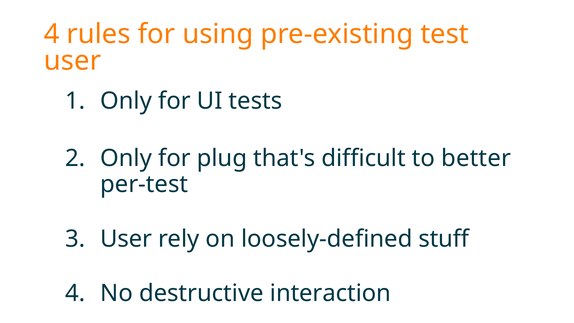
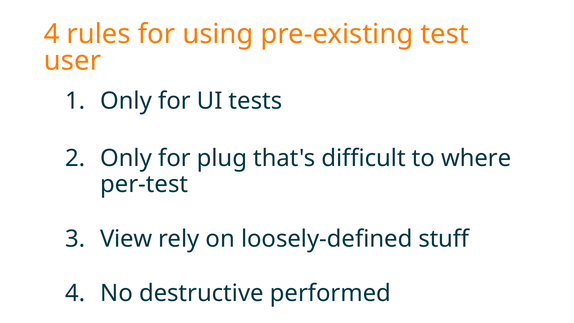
better: better -> where (476, 158)
User: User -> View (126, 239)
interaction: interaction -> performed (330, 293)
